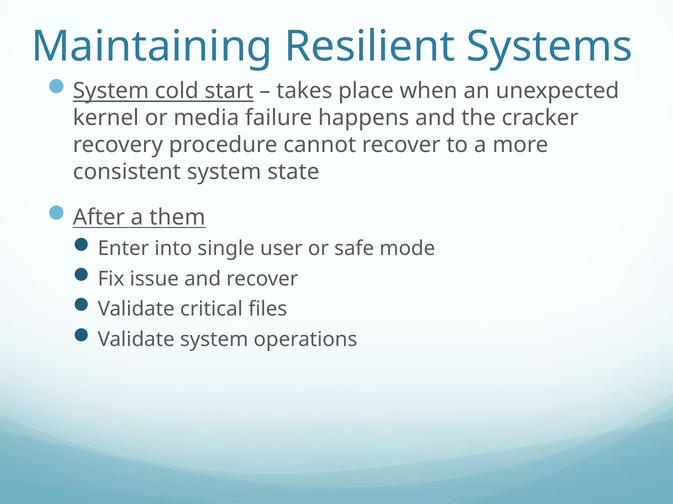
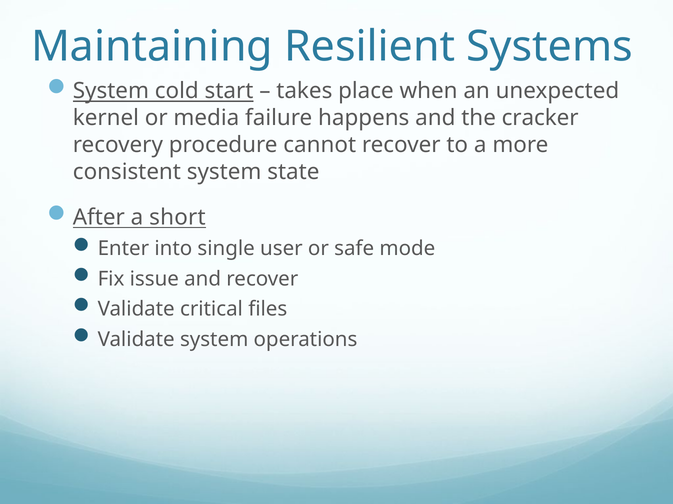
them: them -> short (177, 218)
